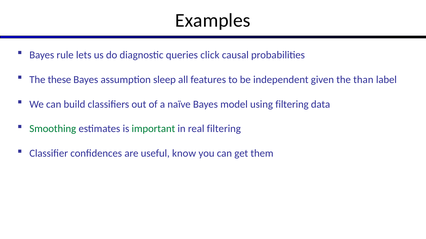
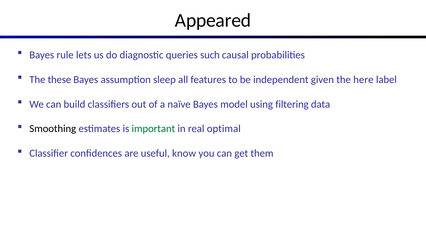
Examples: Examples -> Appeared (213, 20)
click: click -> such (210, 55)
than: than -> here (363, 80)
Smoothing colour: green -> black (53, 129)
real filtering: filtering -> optimal (224, 129)
